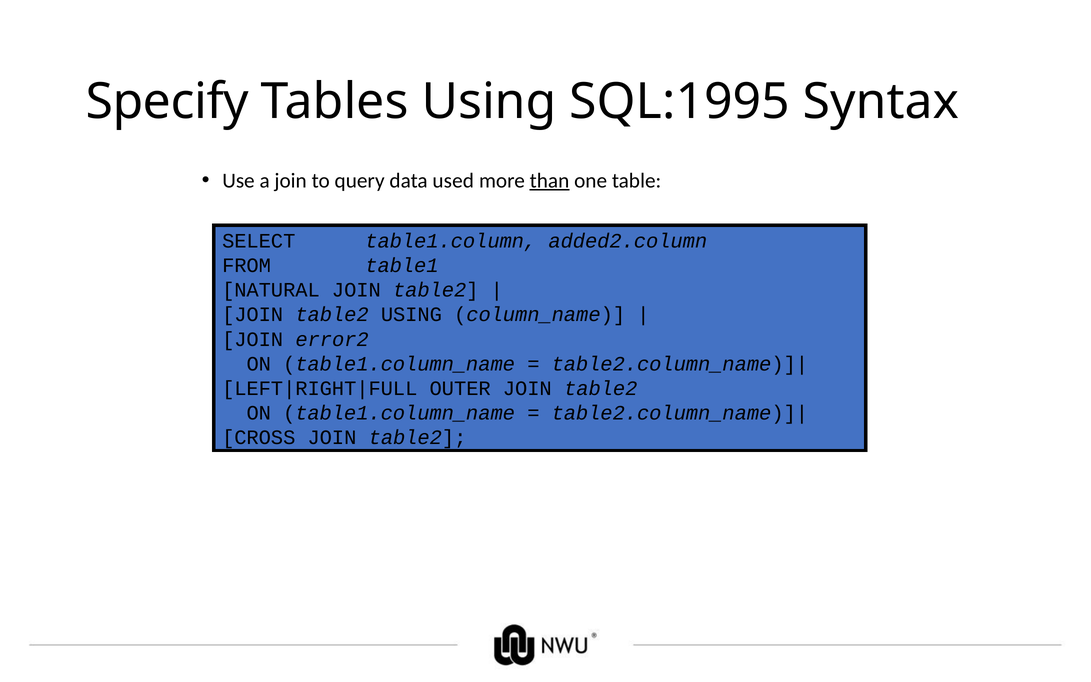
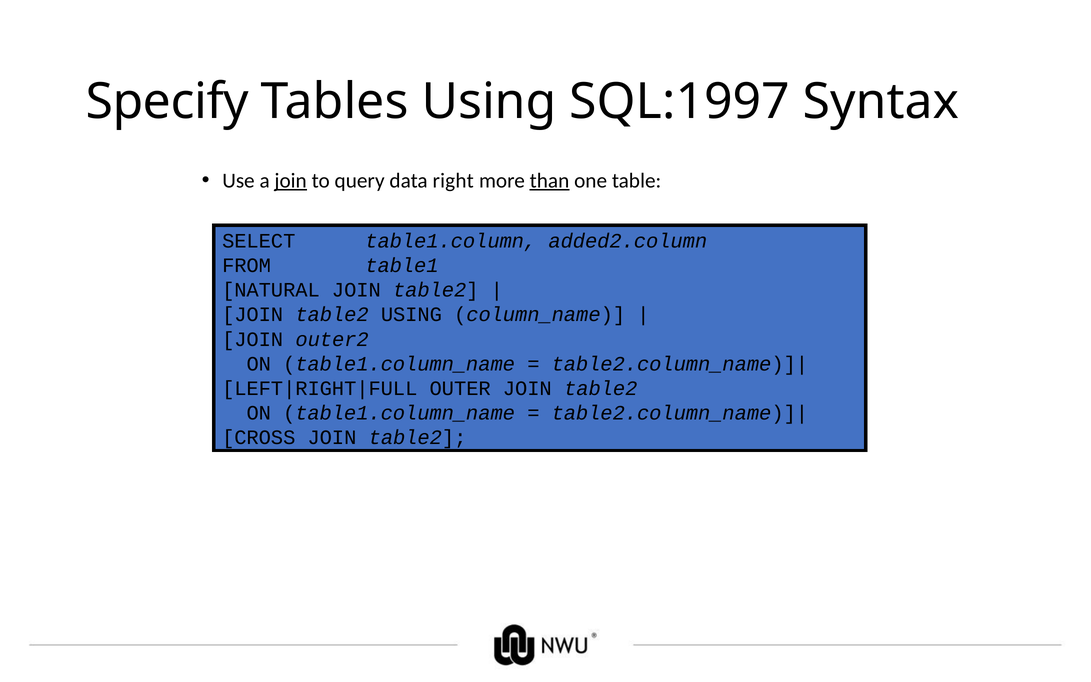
SQL:1995: SQL:1995 -> SQL:1997 (680, 102)
join underline: none -> present (291, 181)
used: used -> right (453, 181)
error2: error2 -> outer2 (332, 339)
